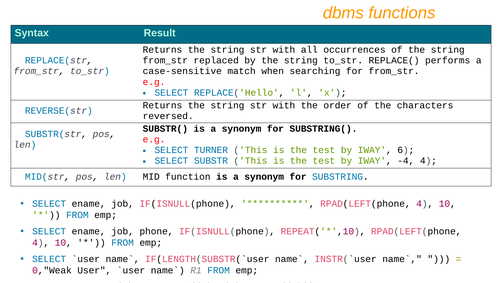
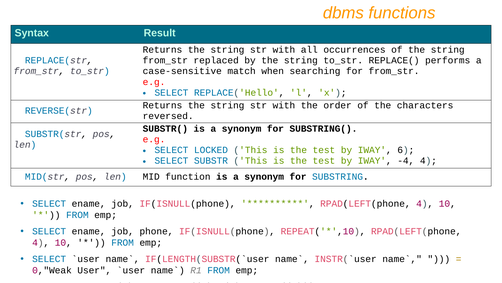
TURNER: TURNER -> LOCKED (211, 150)
